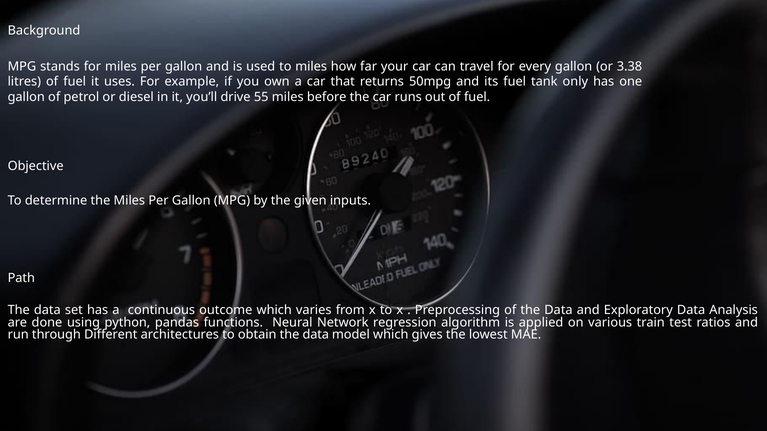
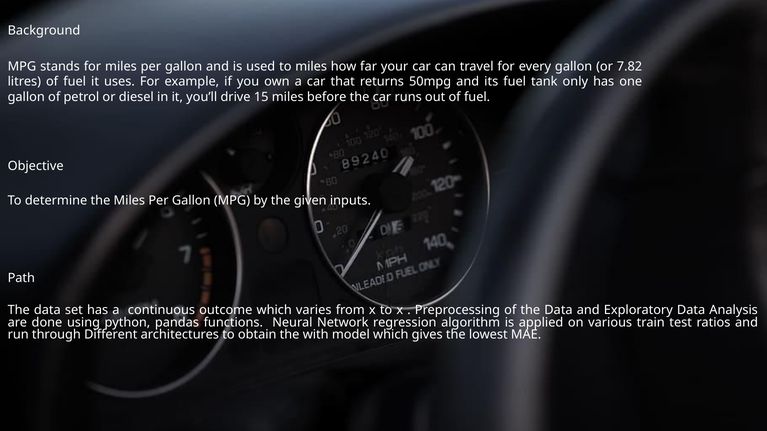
3.38: 3.38 -> 7.82 (630, 66)
55: 55 -> 15 (261, 97)
obtain the data: data -> with (316, 335)
